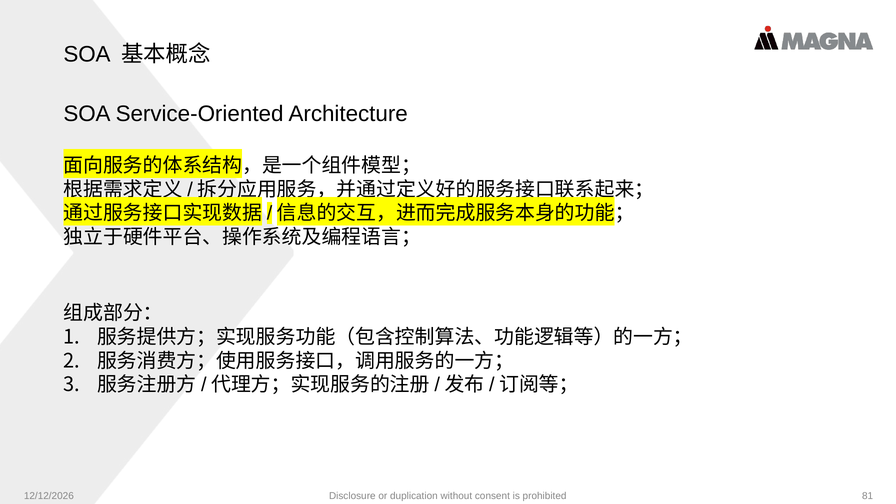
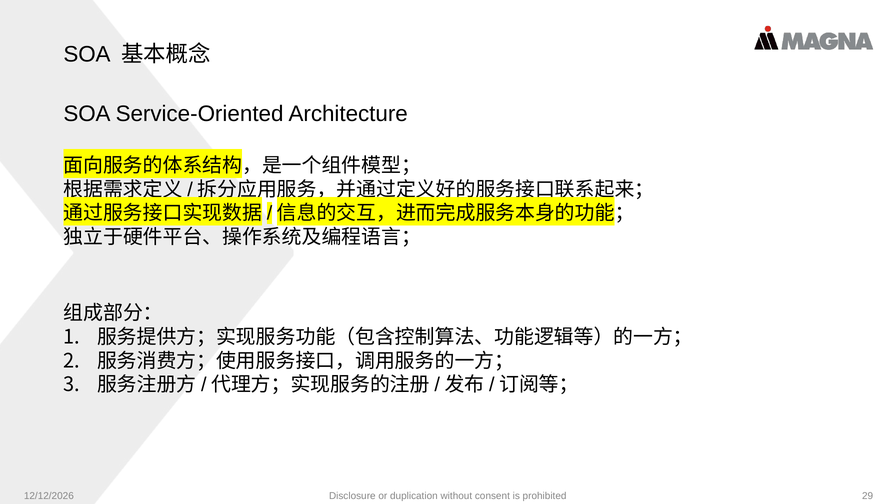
81: 81 -> 29 (868, 496)
